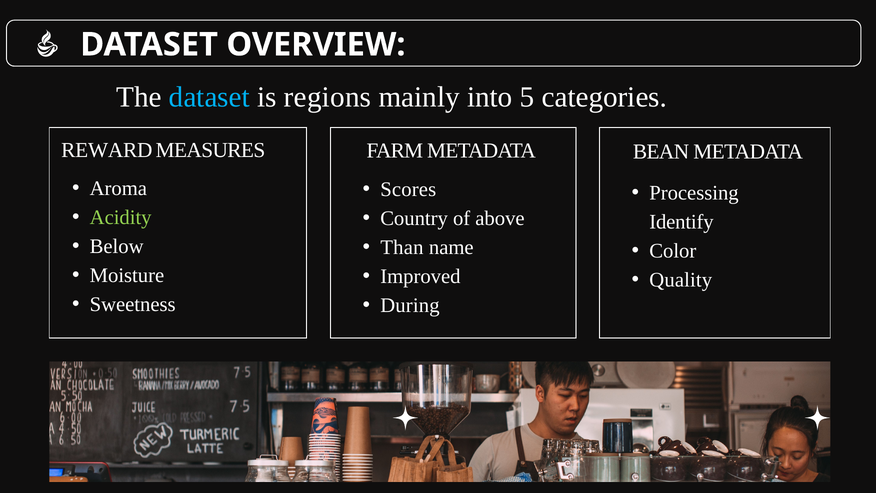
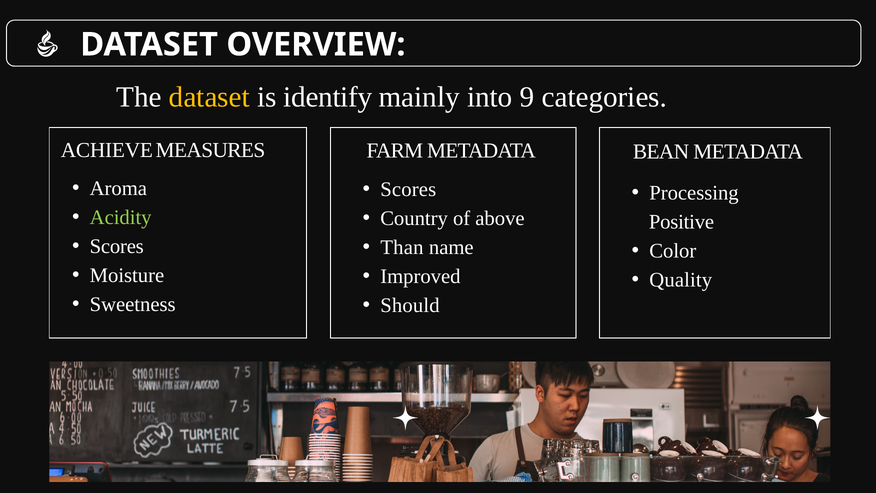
dataset colour: light blue -> yellow (209, 97)
regions: regions -> identify (328, 97)
5: 5 -> 9 (527, 97)
REWARD: REWARD -> ACHIEVE (107, 150)
Identify: Identify -> Positive (681, 222)
Below: Below -> Scores (117, 246)
During: During -> Should (410, 305)
